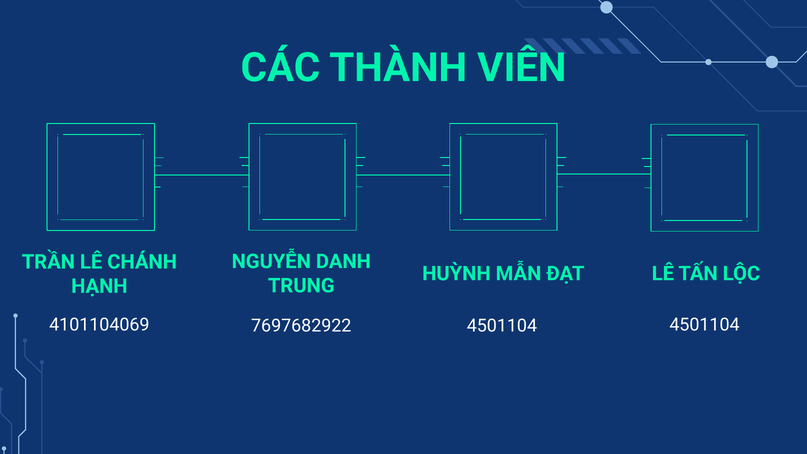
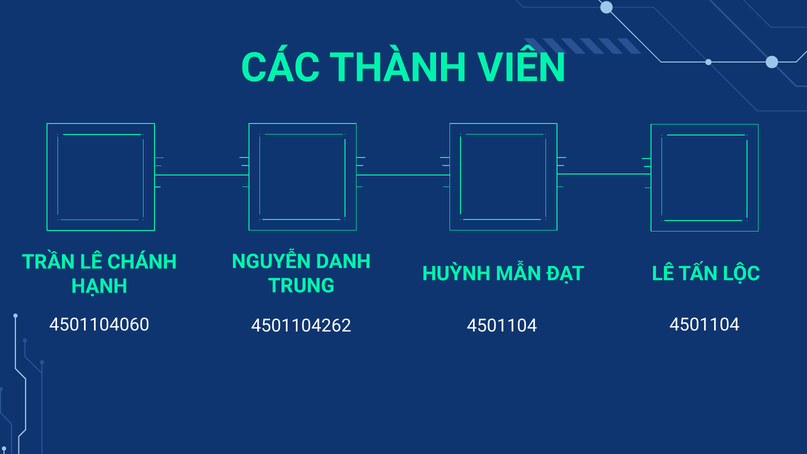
4101104069: 4101104069 -> 4501104060 (99, 325)
7697682922: 7697682922 -> 4501104262 (301, 326)
